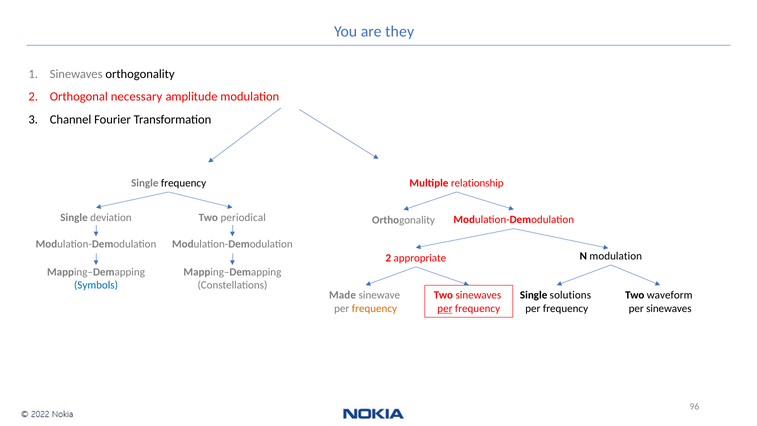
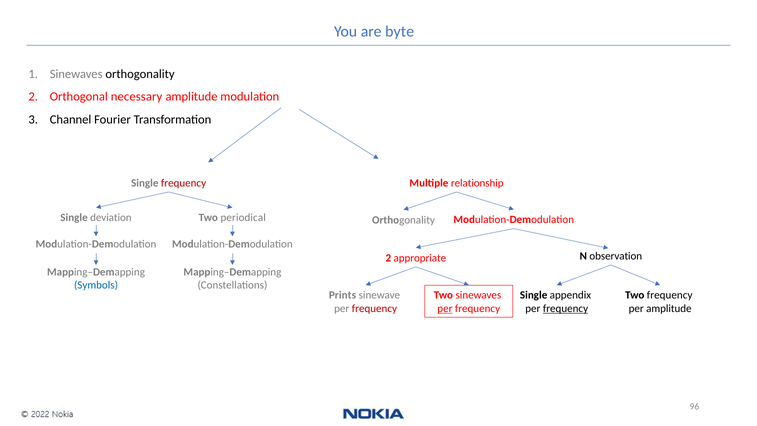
they: they -> byte (400, 32)
frequency colour: black -> red (184, 183)
N modulation: modulation -> observation (616, 256)
Made: Made -> Prints (342, 295)
solutions: solutions -> appendix (570, 295)
Two waveform: waveform -> frequency (670, 295)
frequency colour: orange -> red (374, 308)
frequency underline: none -> present (566, 308)
per sinewaves: sinewaves -> amplitude (669, 308)
